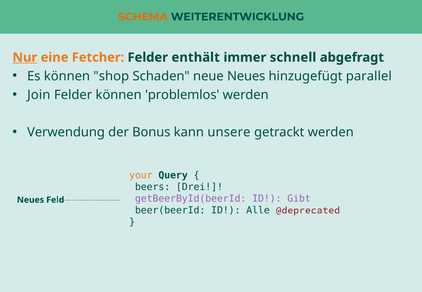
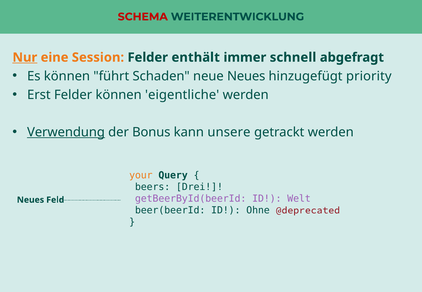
SCHEMA colour: orange -> red (143, 17)
Fetcher: Fetcher -> Session (98, 57)
shop: shop -> führt (111, 76)
parallel: parallel -> priority (369, 76)
Join: Join -> Erst (39, 95)
problemlos: problemlos -> eigentliche (182, 95)
Verwendung underline: none -> present (66, 132)
Gibt: Gibt -> Welt (299, 199)
Alle: Alle -> Ohne (258, 210)
